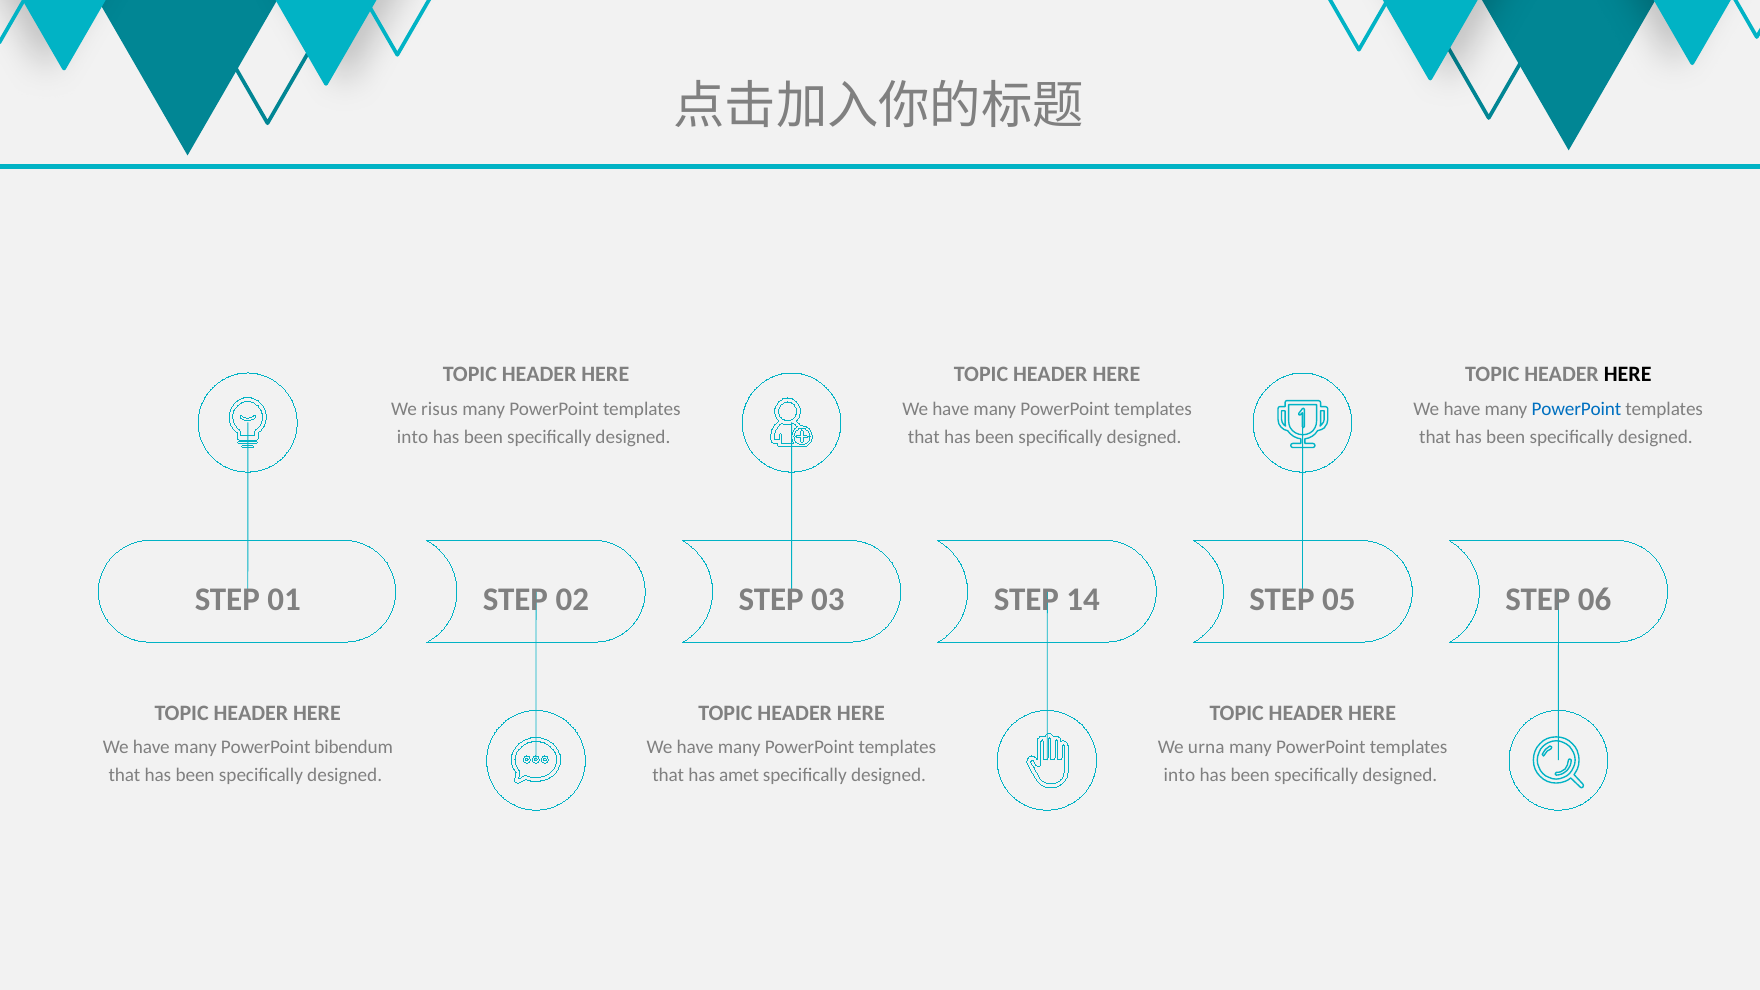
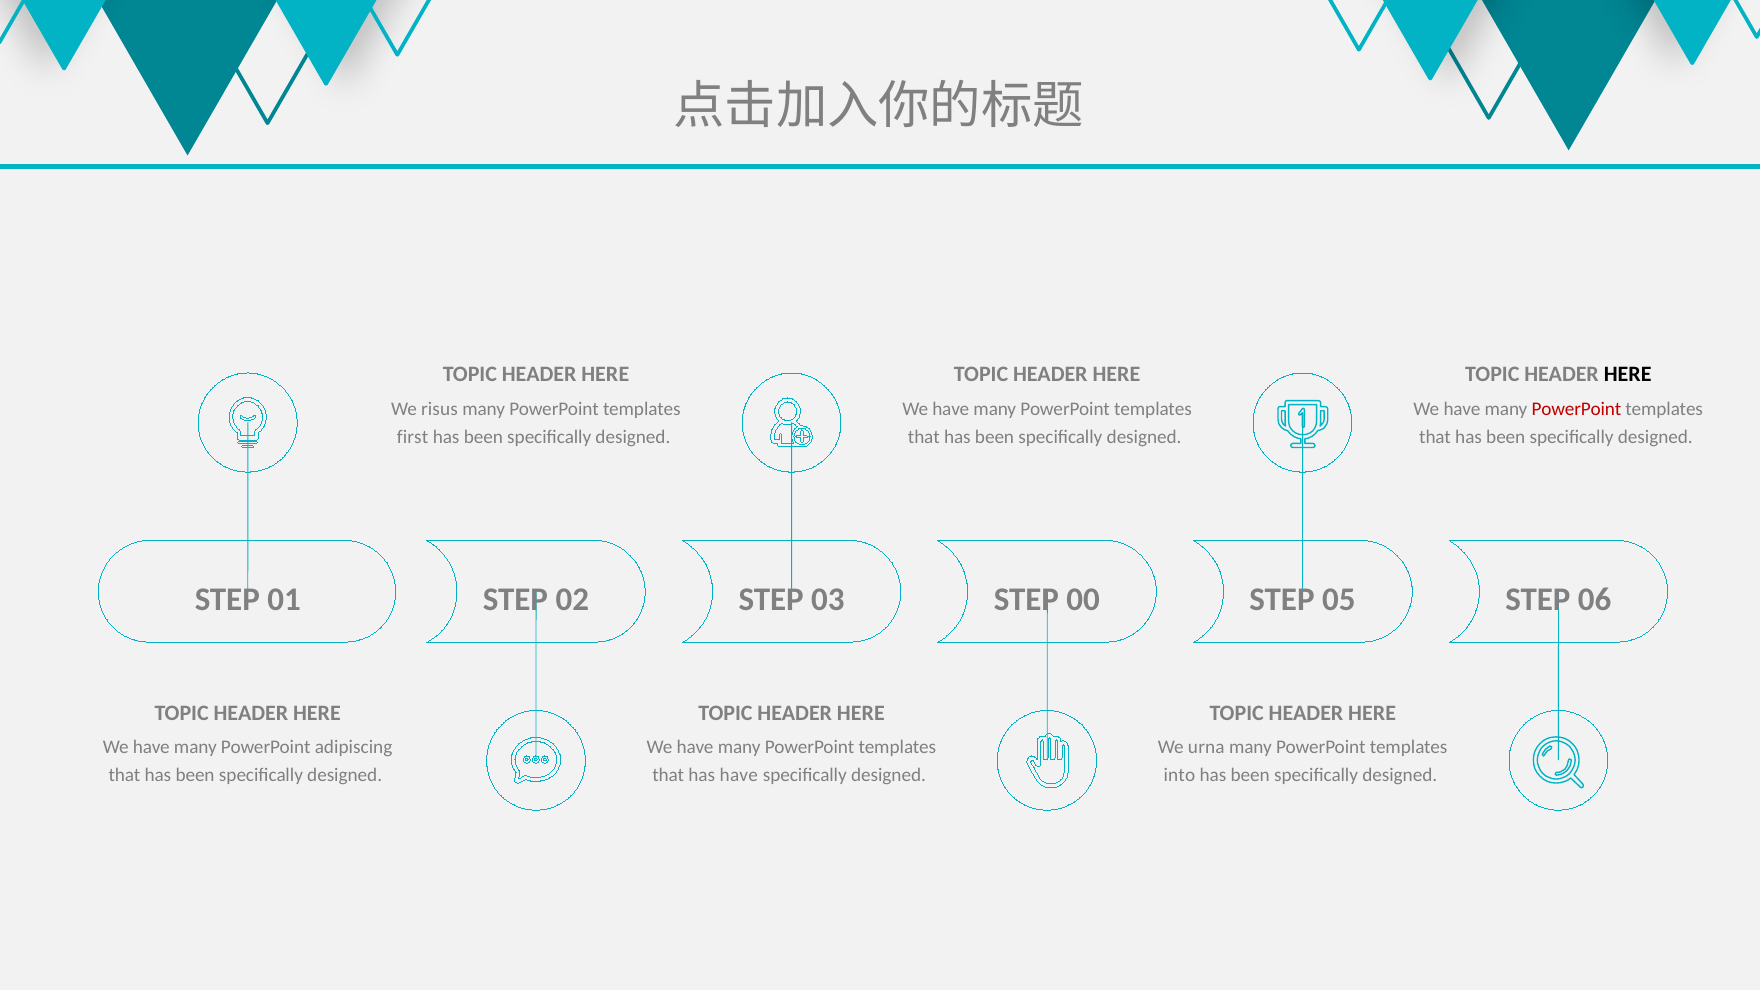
PowerPoint colour: blue -> red (1576, 409)
into: into -> first (413, 437)
14: 14 -> 00 (1083, 600)
bibendum: bibendum -> adipiscing (354, 748)
has amet: amet -> have (739, 775)
